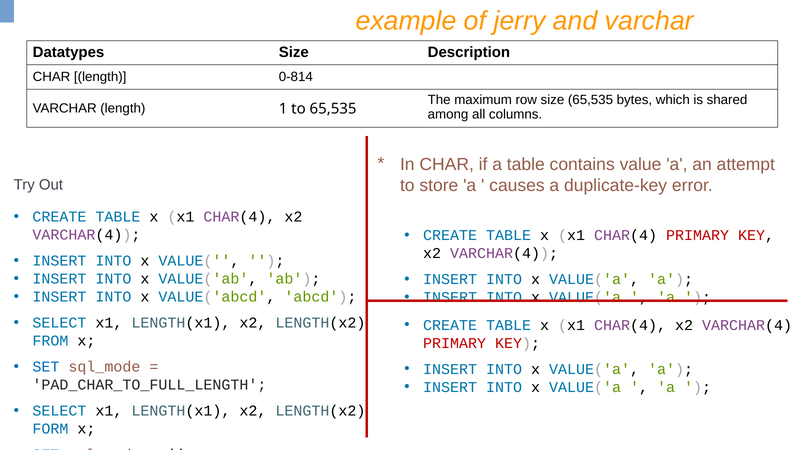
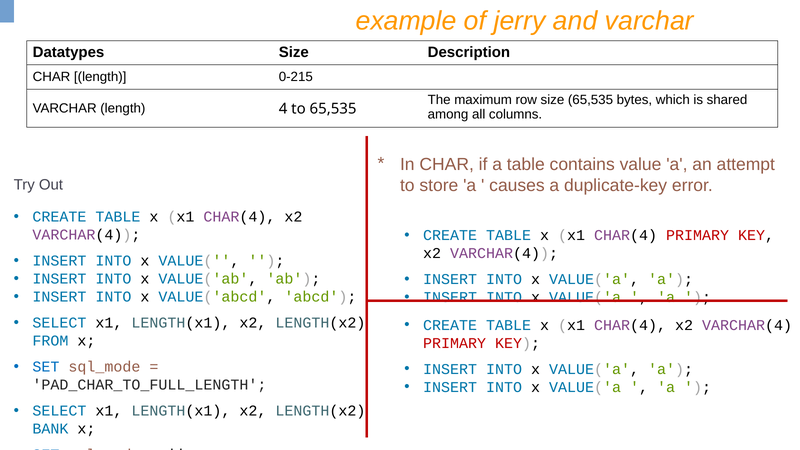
0-814: 0-814 -> 0-215 (296, 77)
1: 1 -> 4 (283, 109)
FORM: FORM -> BANK (50, 429)
